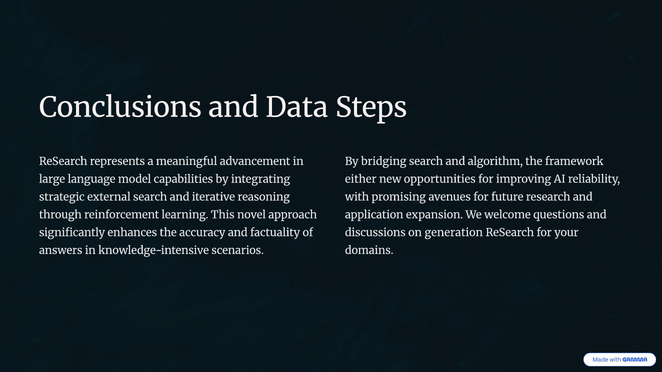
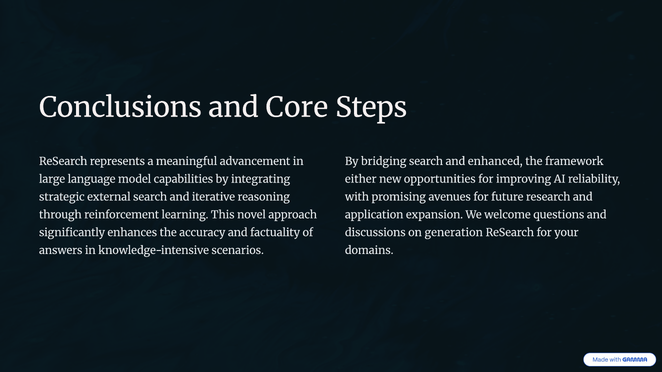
Data: Data -> Core (297, 108)
algorithm: algorithm -> enhanced (495, 162)
